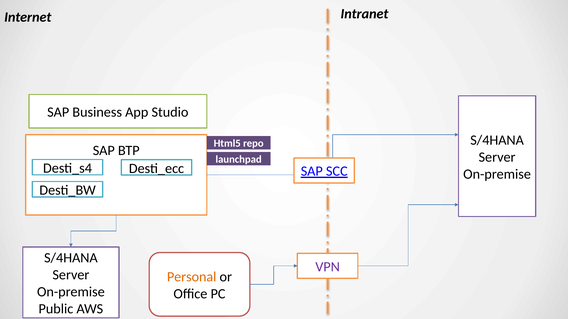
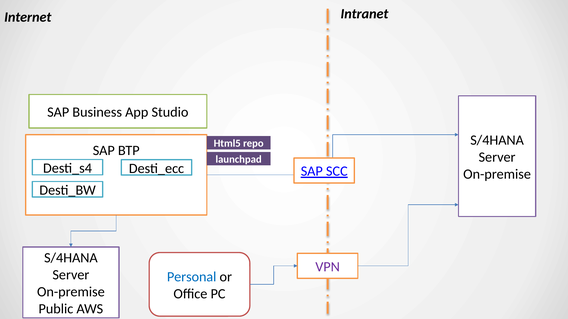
Personal colour: orange -> blue (192, 277)
